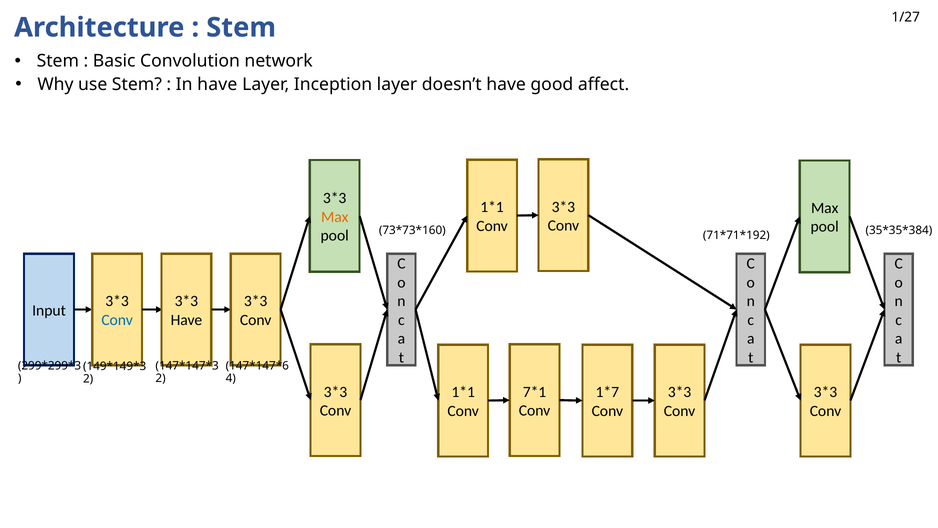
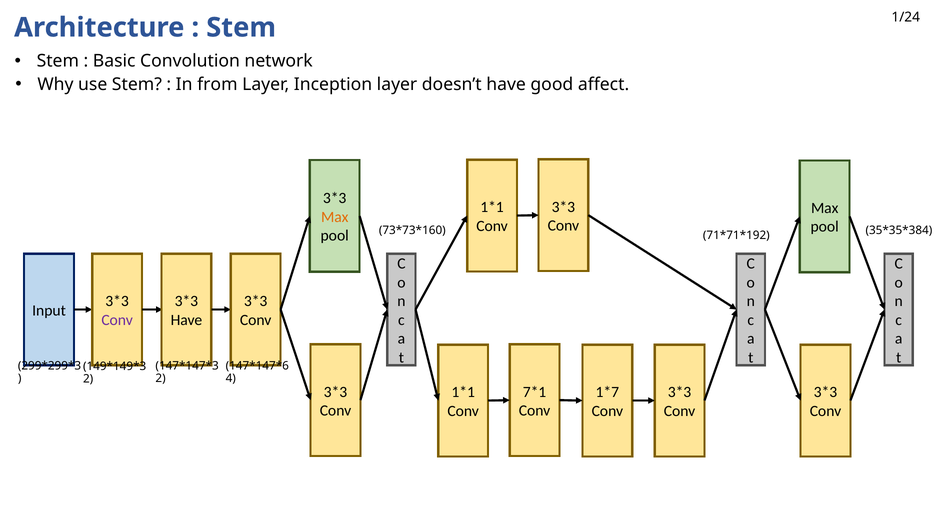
1/27: 1/27 -> 1/24 (906, 17)
In have: have -> from (217, 84)
Conv colour: blue -> purple (117, 320)
